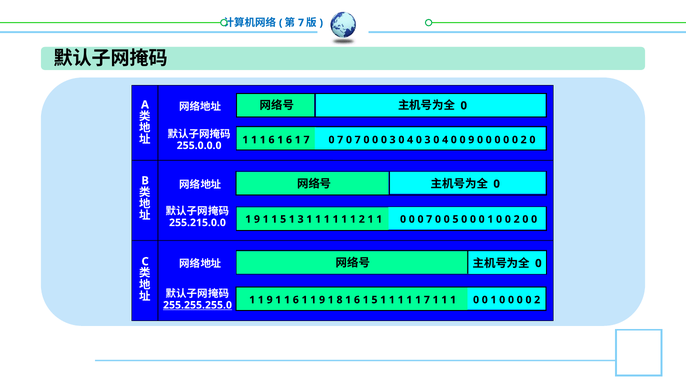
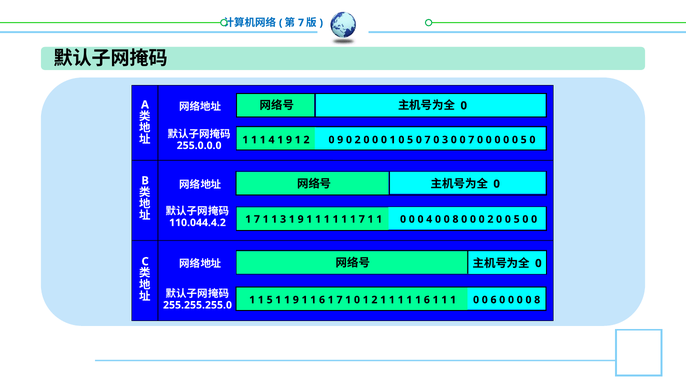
1 1 1 6: 6 -> 4 (272, 140)
6: 6 -> 9 (289, 140)
7: 7 -> 2 (306, 140)
7: 7 -> 9 (340, 140)
7: 7 -> 2 (358, 140)
0 0 0 3: 3 -> 1 (393, 140)
4: 4 -> 5 (410, 140)
3: 3 -> 7 (427, 140)
4: 4 -> 3 (445, 140)
0 0 9: 9 -> 7 (471, 140)
2: 2 -> 5 (524, 140)
9: 9 -> 7 (257, 219)
1 1 5: 5 -> 3 (283, 219)
3: 3 -> 9 (301, 219)
1 1 2: 2 -> 7 (362, 219)
0 0 7: 7 -> 4 (429, 219)
5: 5 -> 8 (455, 219)
0 0 0 1: 1 -> 2 (490, 219)
2: 2 -> 5 (517, 219)
255.215.0.0: 255.215.0.0 -> 110.044.4.2 (197, 223)
9: 9 -> 5 (270, 300)
6: 6 -> 9 (296, 300)
9: 9 -> 6 (322, 300)
8: 8 -> 7 (340, 300)
6: 6 -> 0 (357, 300)
5: 5 -> 2 (374, 300)
1 1 1 7: 7 -> 6 (427, 300)
1 0 0 1: 1 -> 6 (494, 300)
2: 2 -> 8 (537, 300)
255.255.255.0 underline: present -> none (197, 305)
